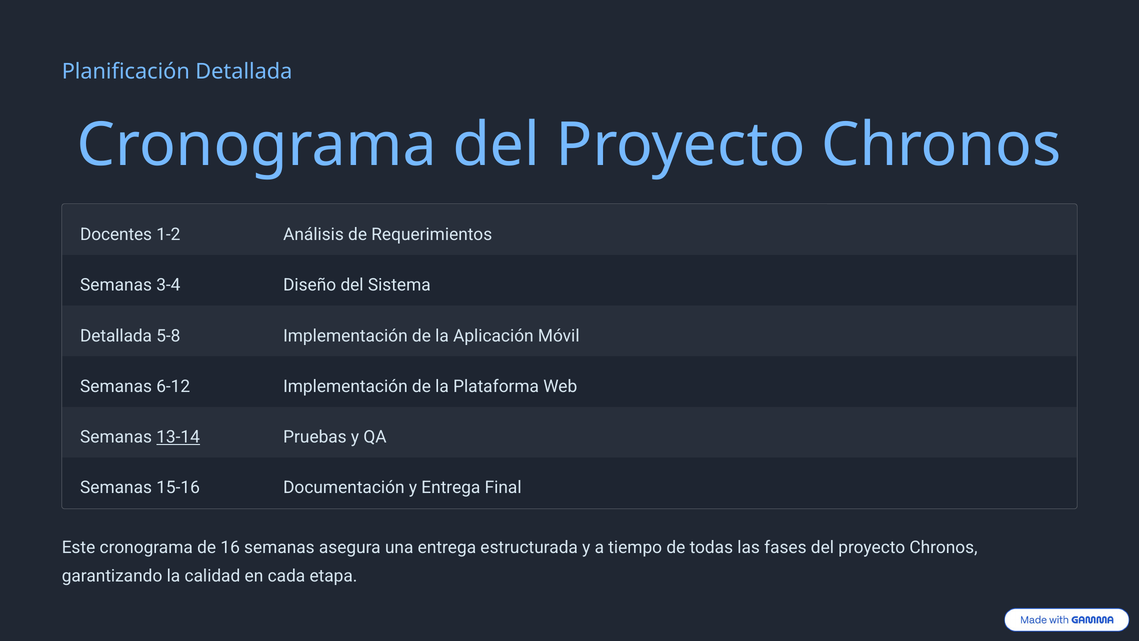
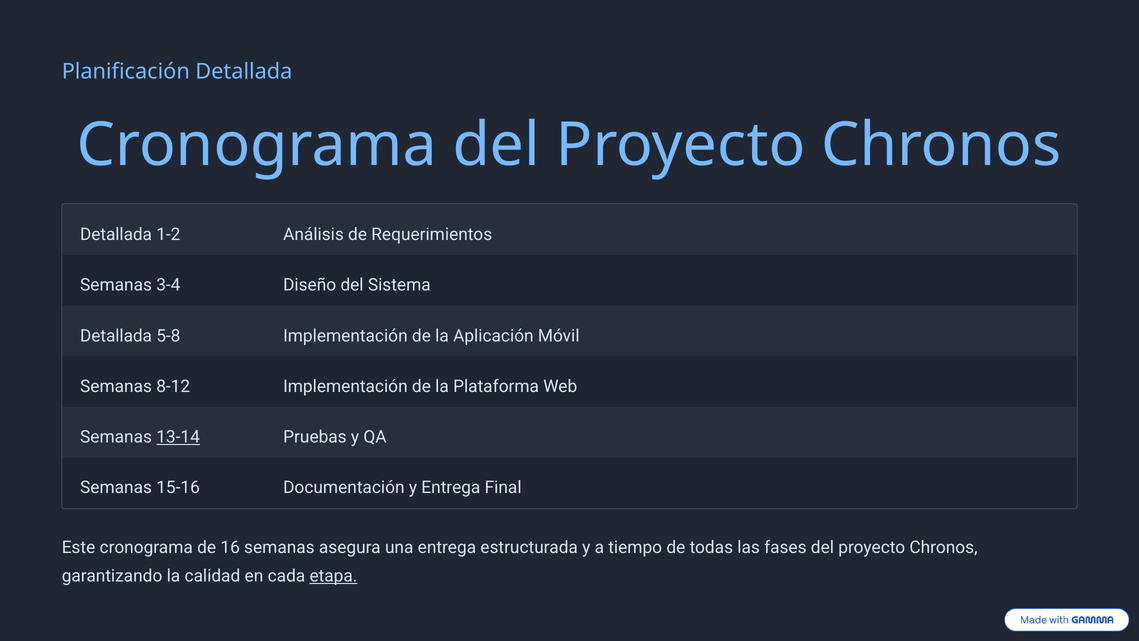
Docentes: Docentes -> Detallada (116, 234)
6-12: 6-12 -> 8-12 (173, 386)
etapa underline: none -> present (333, 576)
